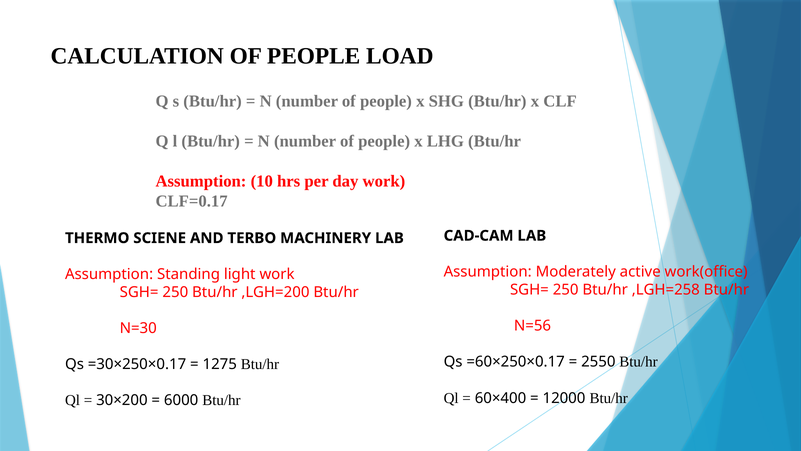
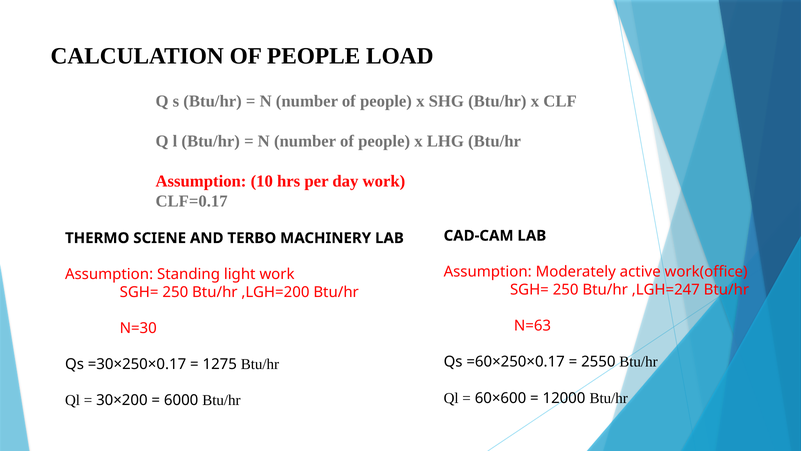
,LGH=258: ,LGH=258 -> ,LGH=247 (666, 290)
N=56: N=56 -> N=63 (532, 326)
60×400: 60×400 -> 60×600 (500, 398)
